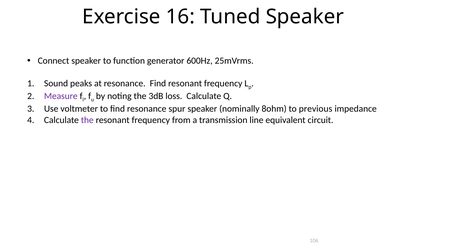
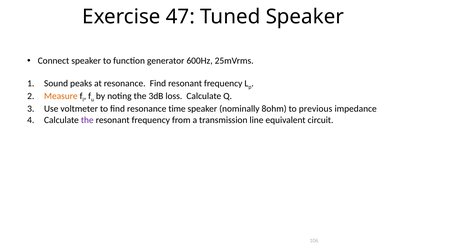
16: 16 -> 47 (180, 17)
Measure colour: purple -> orange (61, 96)
spur: spur -> time (177, 109)
